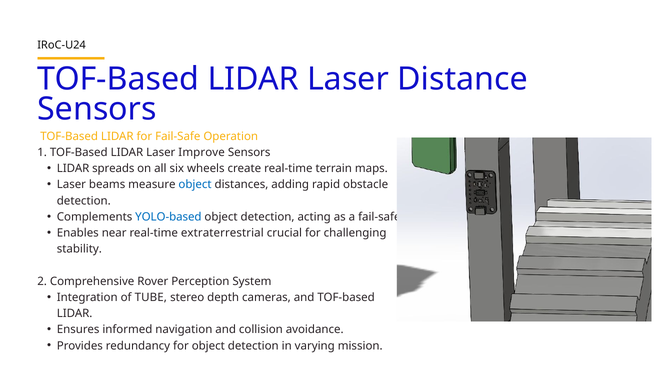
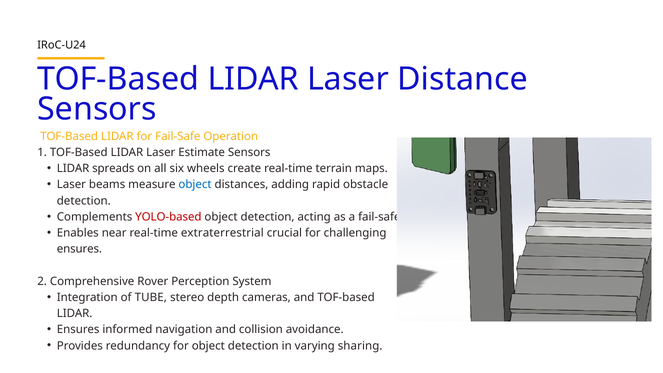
Improve: Improve -> Estimate (202, 152)
YOLO-based colour: blue -> red (168, 217)
stability: stability -> ensures (79, 249)
mission: mission -> sharing (360, 346)
